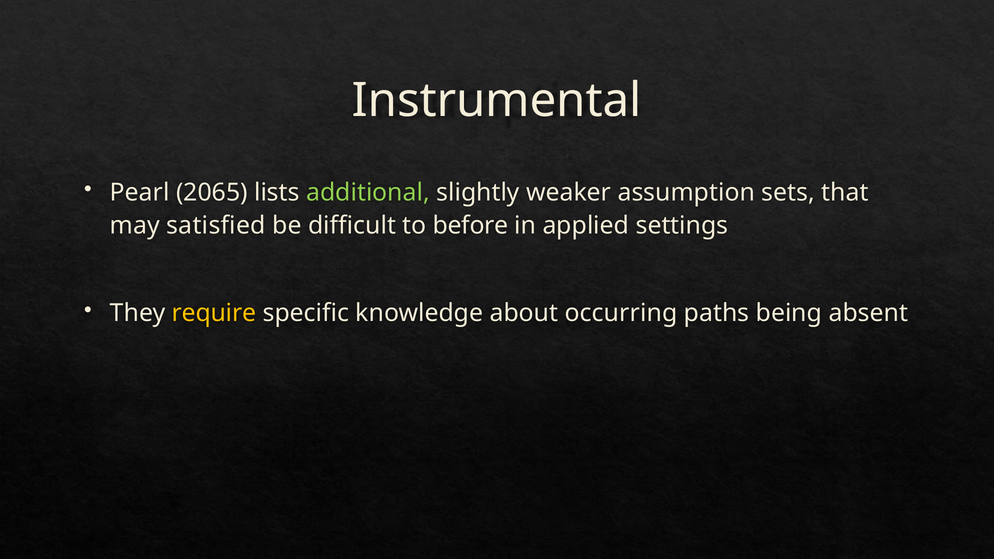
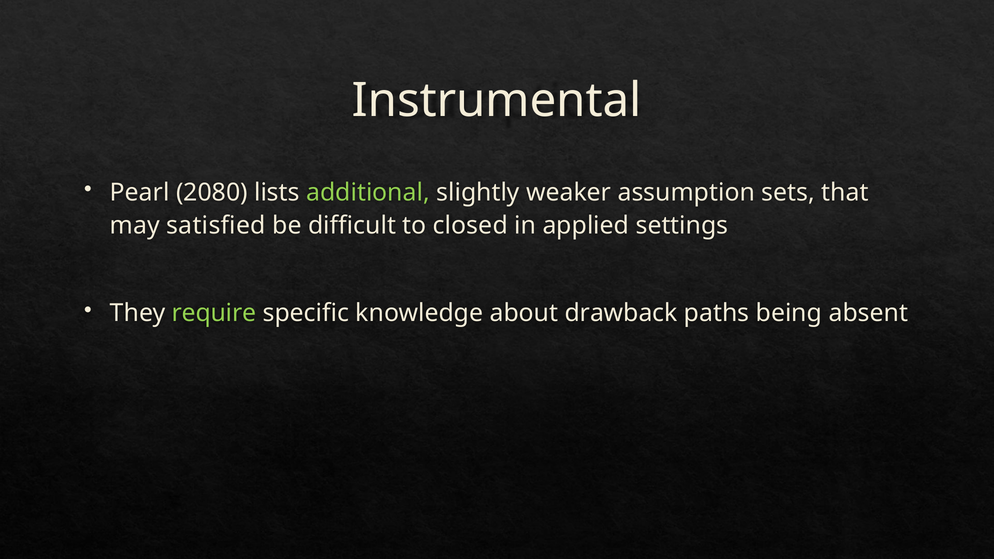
2065: 2065 -> 2080 (212, 193)
before: before -> closed (470, 225)
require colour: yellow -> light green (214, 313)
occurring: occurring -> drawback (621, 313)
